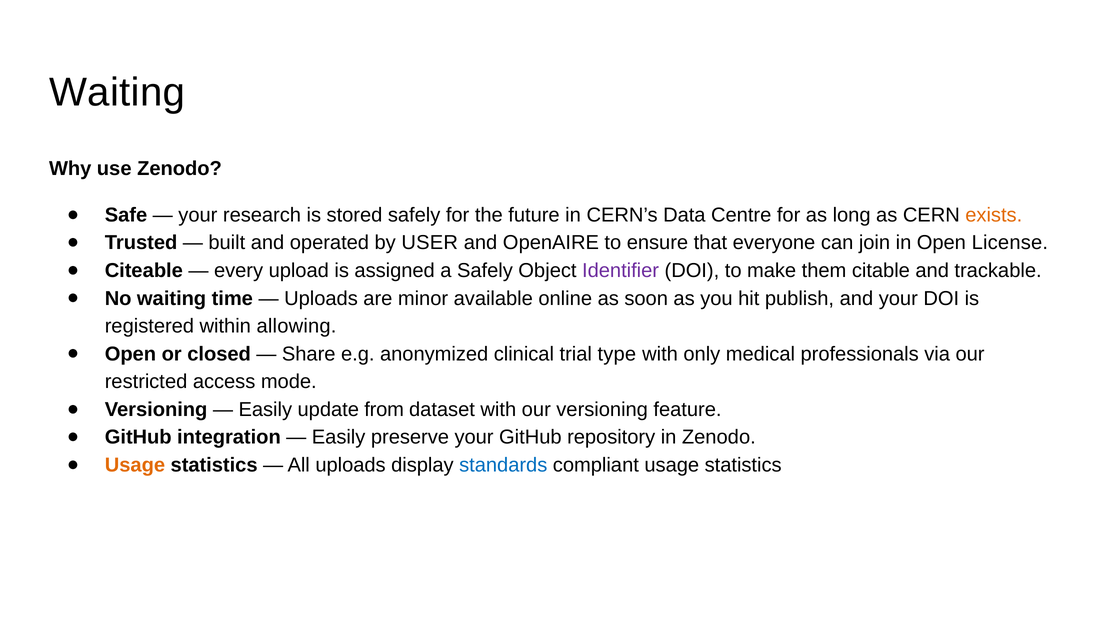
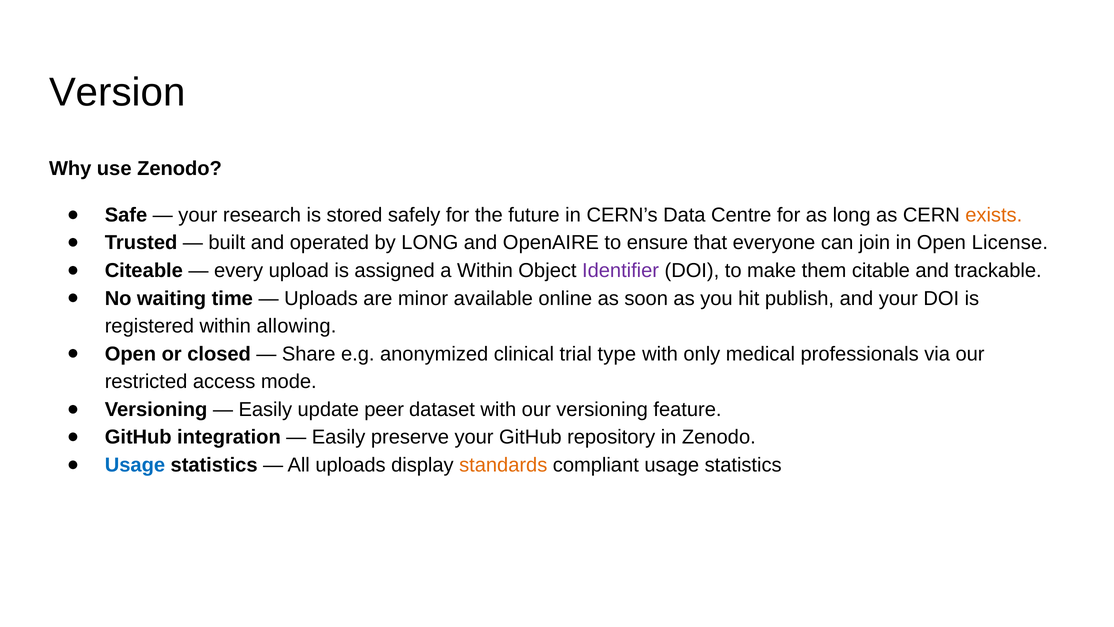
Waiting: Waiting -> Version (117, 92)
by USER: USER -> LONG (430, 243)
a Safely: Safely -> Within (485, 270)
from: from -> peer (384, 409)
Usage colour: orange -> blue (135, 465)
standards colour: blue -> orange (503, 465)
